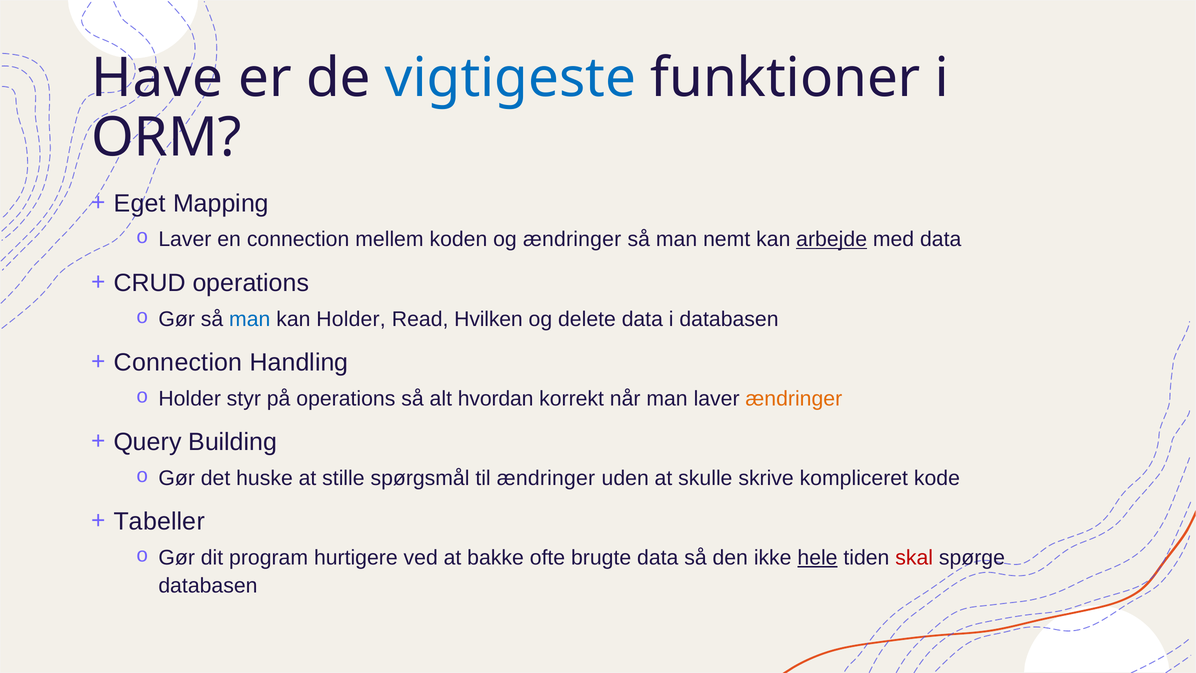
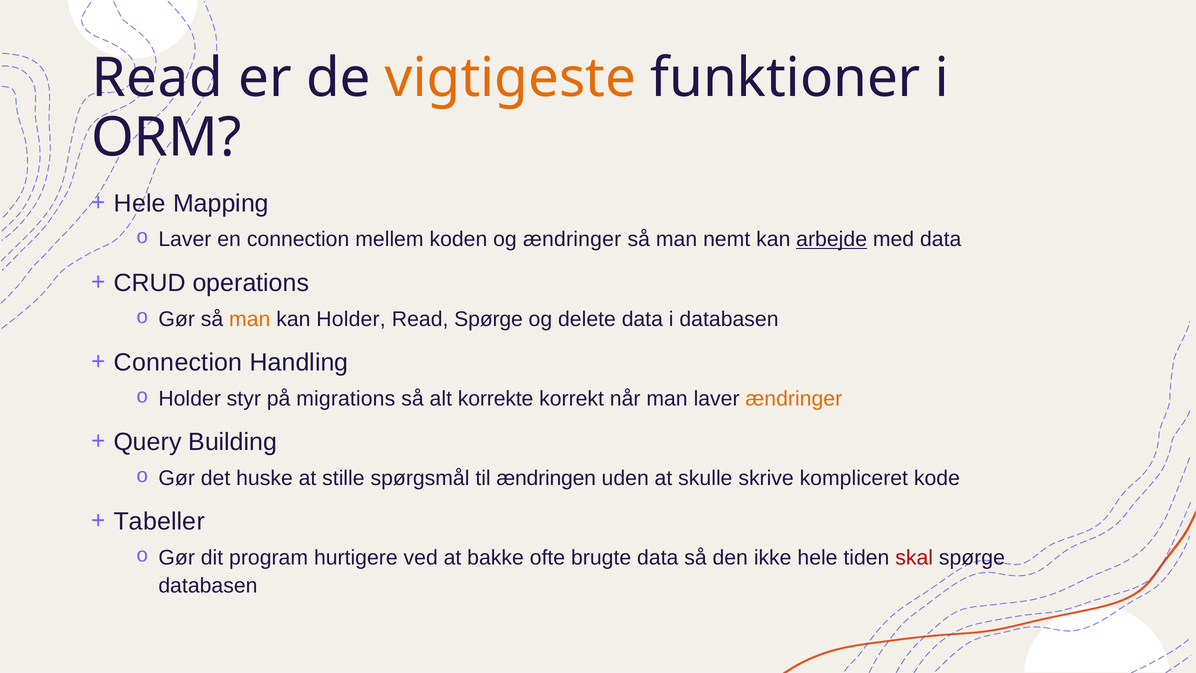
Have: Have -> Read (157, 78)
vigtigeste colour: blue -> orange (510, 78)
Eget: Eget -> Hele (140, 203)
man colour: blue -> orange (250, 319)
Read Hvilken: Hvilken -> Spørge (489, 319)
på operations: operations -> migrations (346, 398)
hvordan: hvordan -> korrekte (496, 398)
til ændringer: ændringer -> ændringen (546, 478)
hele underline: present -> none (818, 558)
